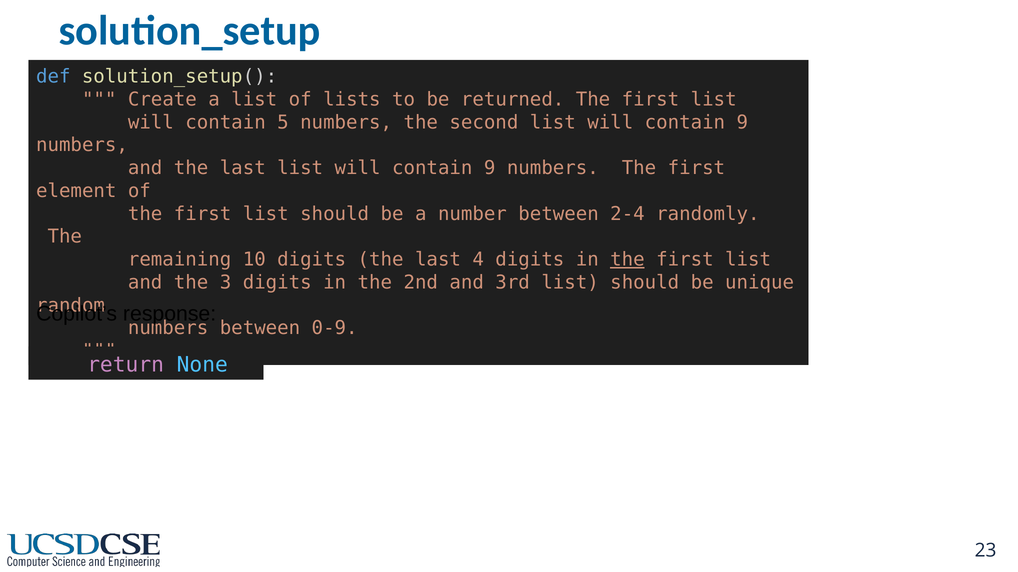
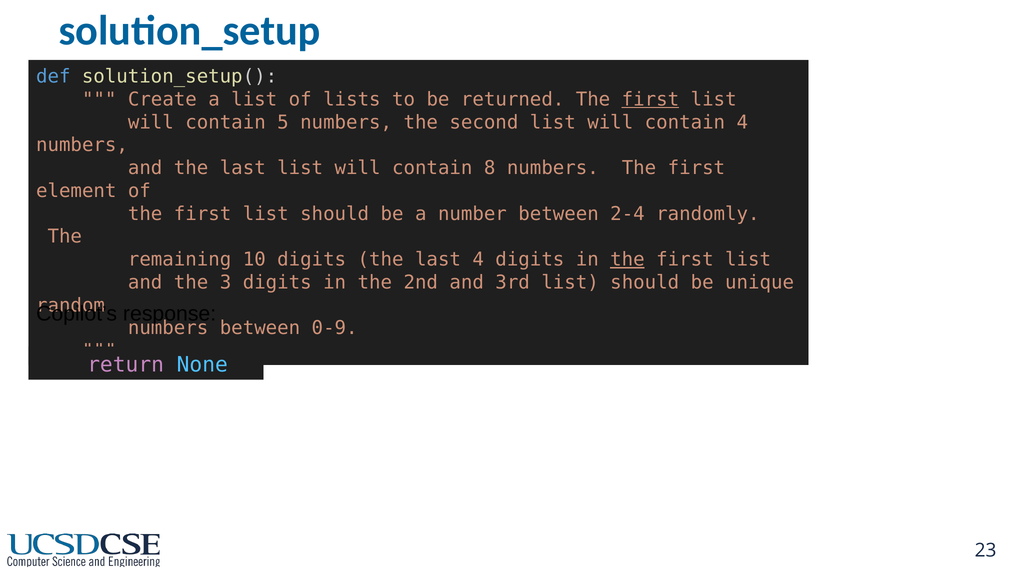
first underline: none -> present (650, 99)
9: 9 -> 4 (742, 122)
9: 9 -> 8 (490, 168)
